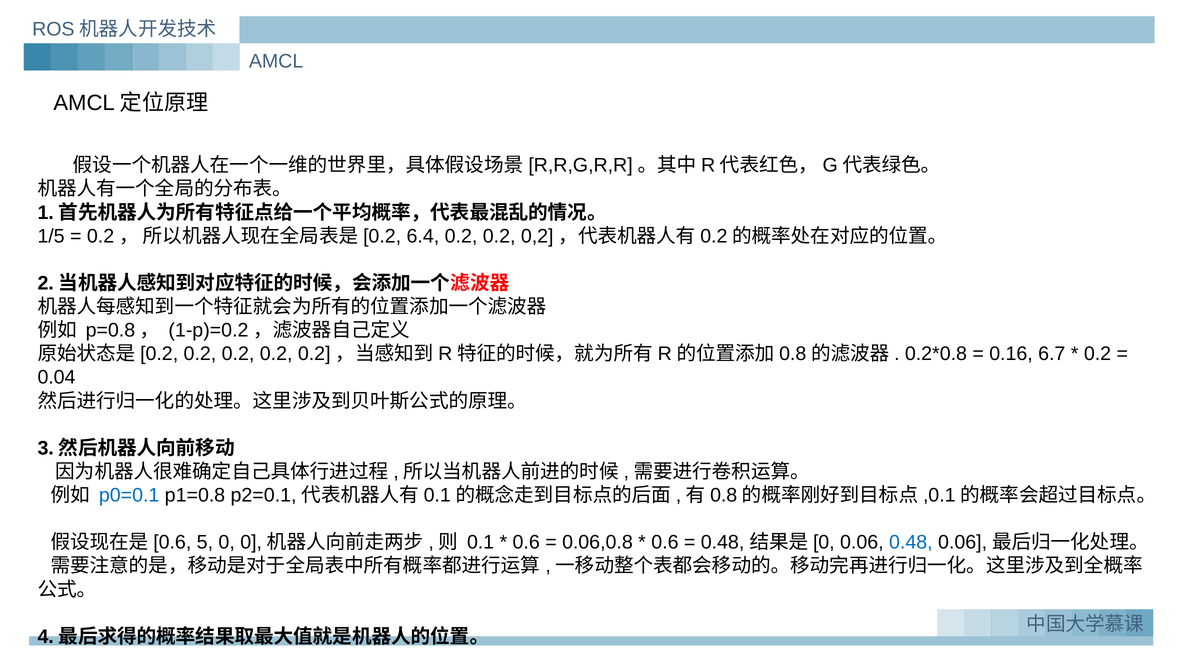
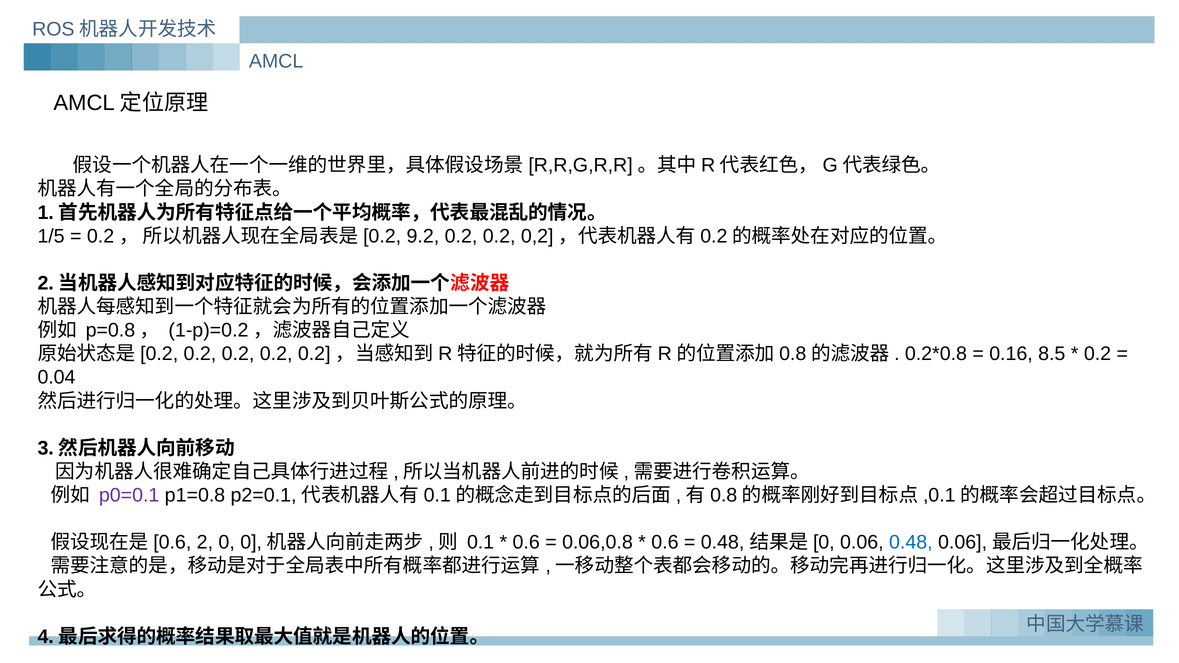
6.4: 6.4 -> 9.2 (423, 236)
6.7: 6.7 -> 8.5 (1052, 354)
p0=0.1 colour: blue -> purple (129, 495)
5: 5 -> 2 (205, 543)
